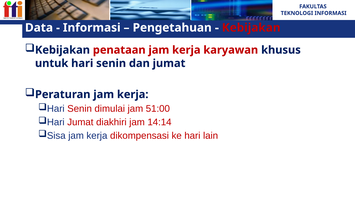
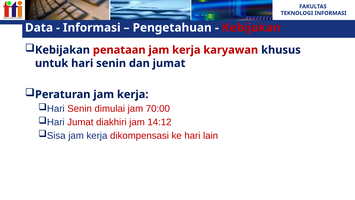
51:00: 51:00 -> 70:00 (158, 109)
14:14: 14:14 -> 14:12 (159, 122)
